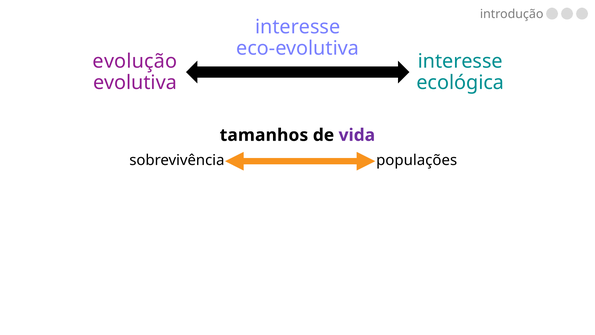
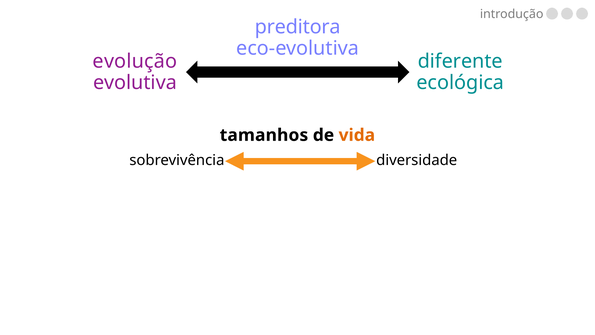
interesse: interesse -> preditora (298, 27)
interesse: interesse -> diferente (460, 61)
vida colour: purple -> orange (357, 135)
populações: populações -> diversidade (417, 160)
